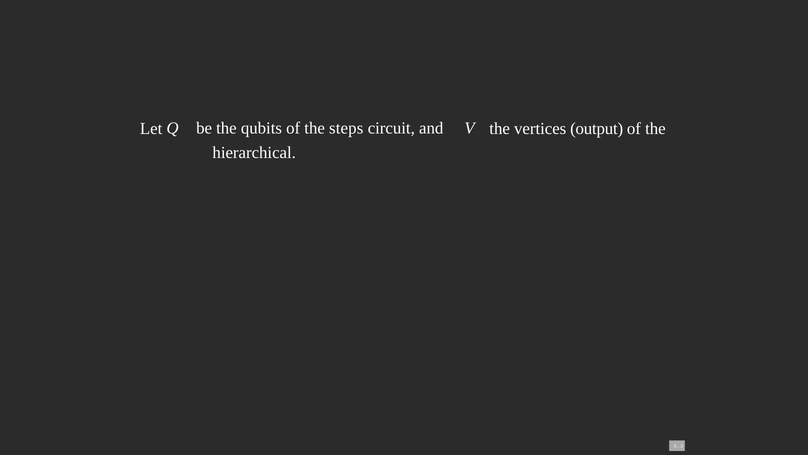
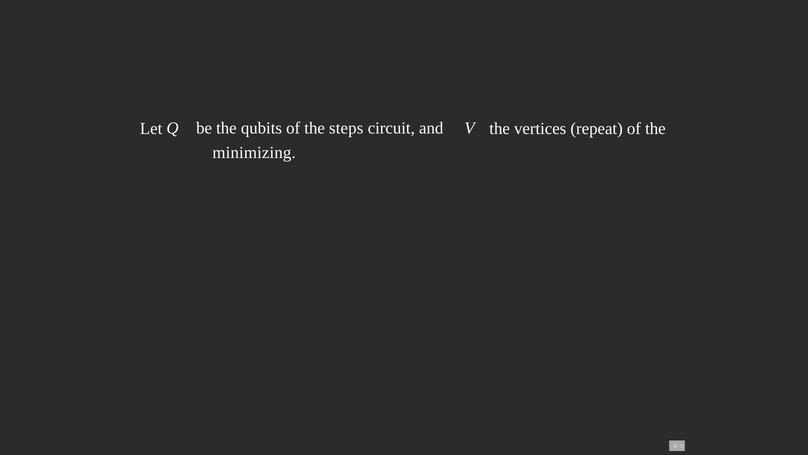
output: output -> repeat (597, 128)
hierarchical: hierarchical -> minimizing (254, 152)
